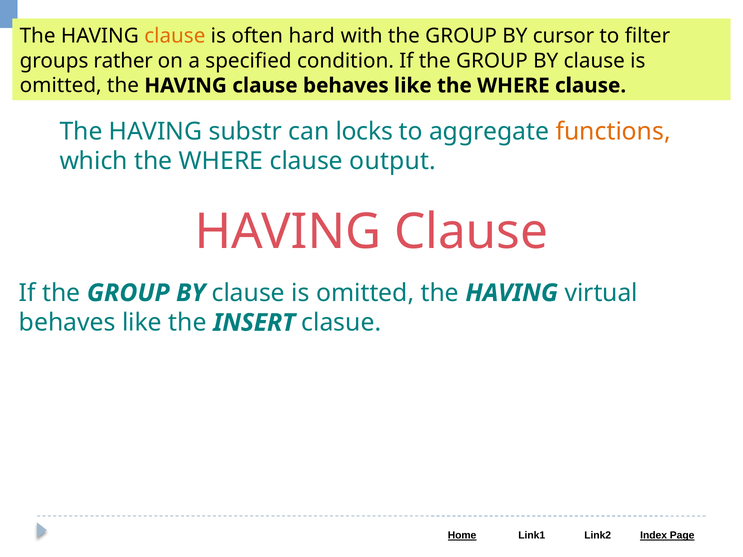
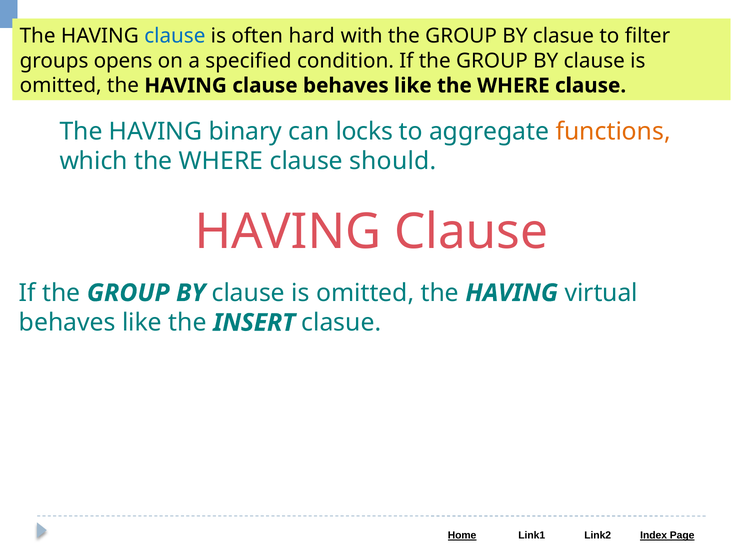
clause colour: orange -> blue (175, 36)
BY cursor: cursor -> clasue (563, 36)
rather: rather -> opens (123, 61)
substr: substr -> binary (245, 132)
output: output -> should (393, 161)
